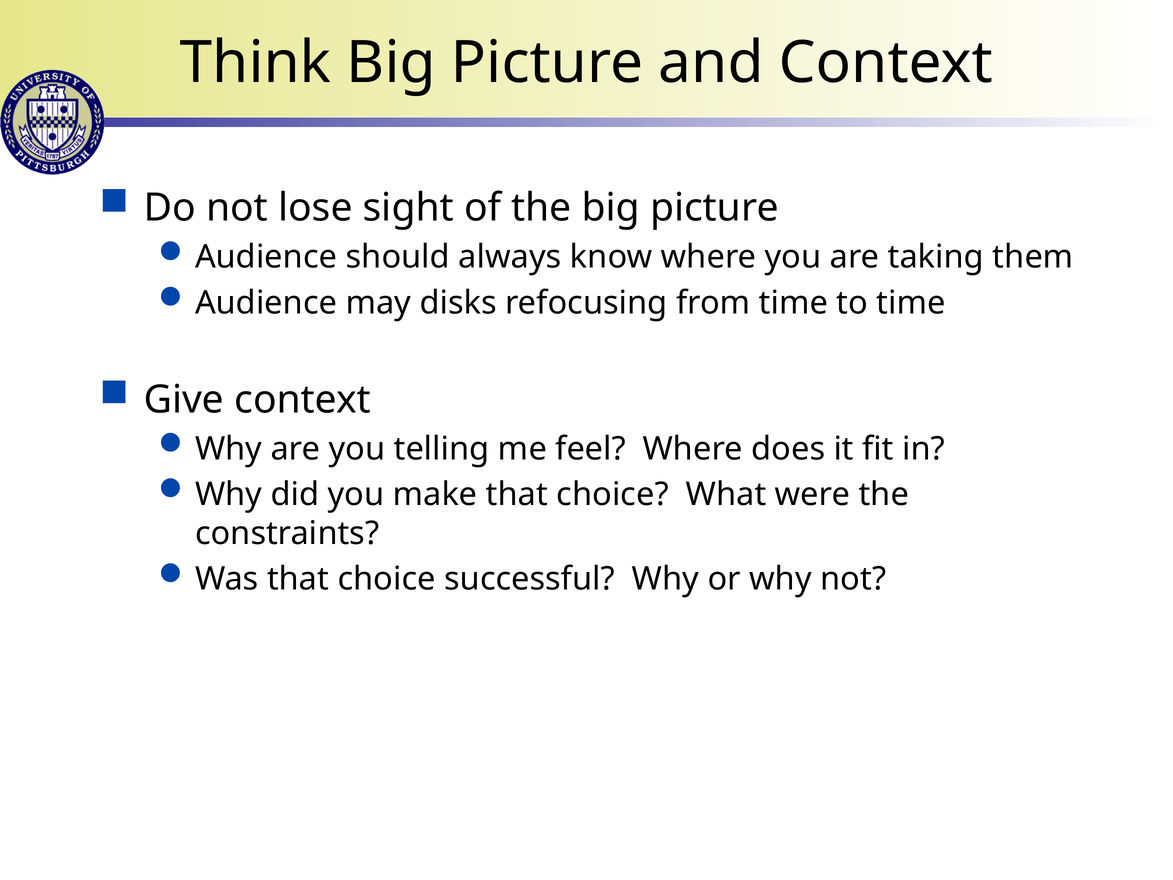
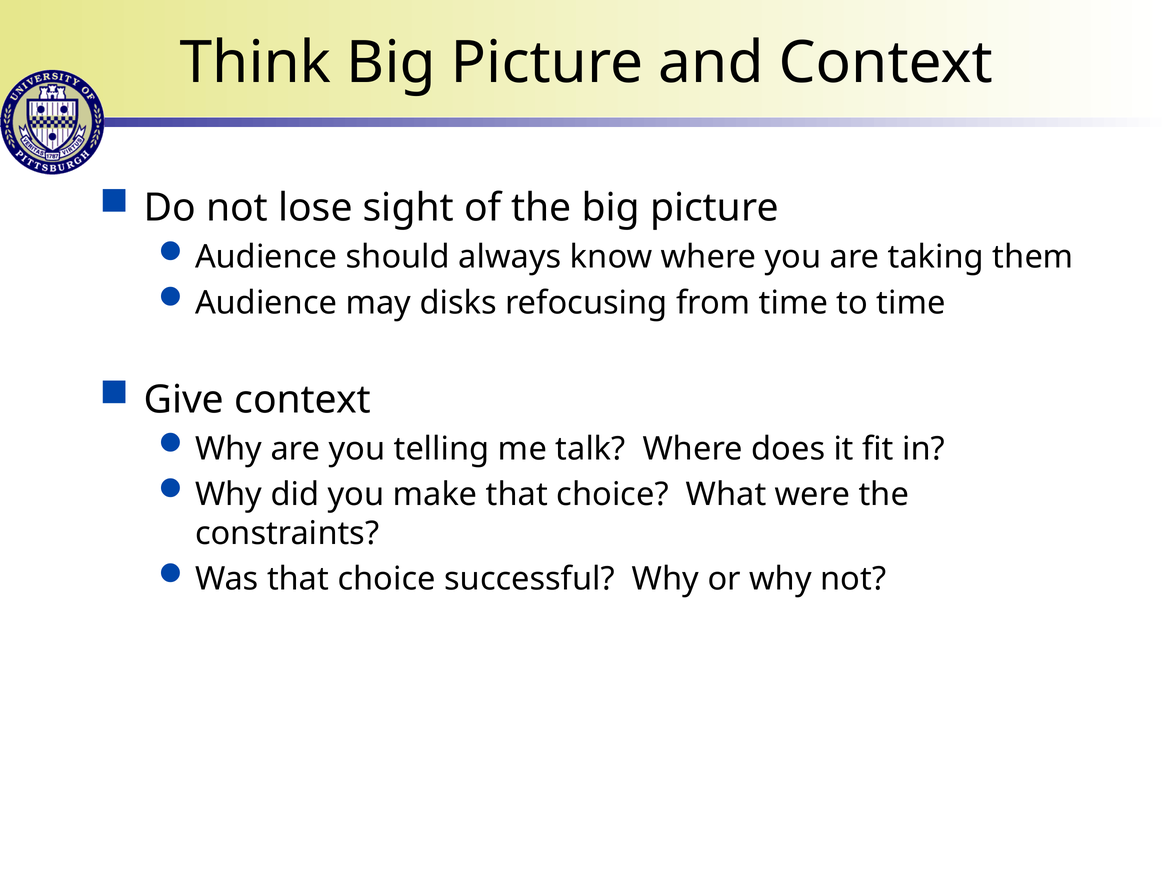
feel: feel -> talk (590, 449)
